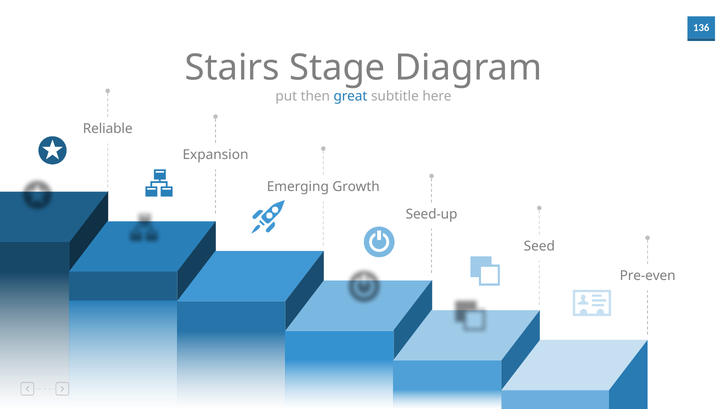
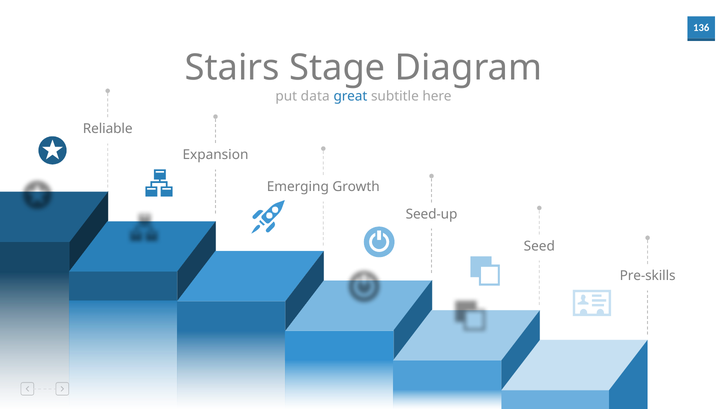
then: then -> data (315, 96)
Pre-even: Pre-even -> Pre-skills (648, 276)
